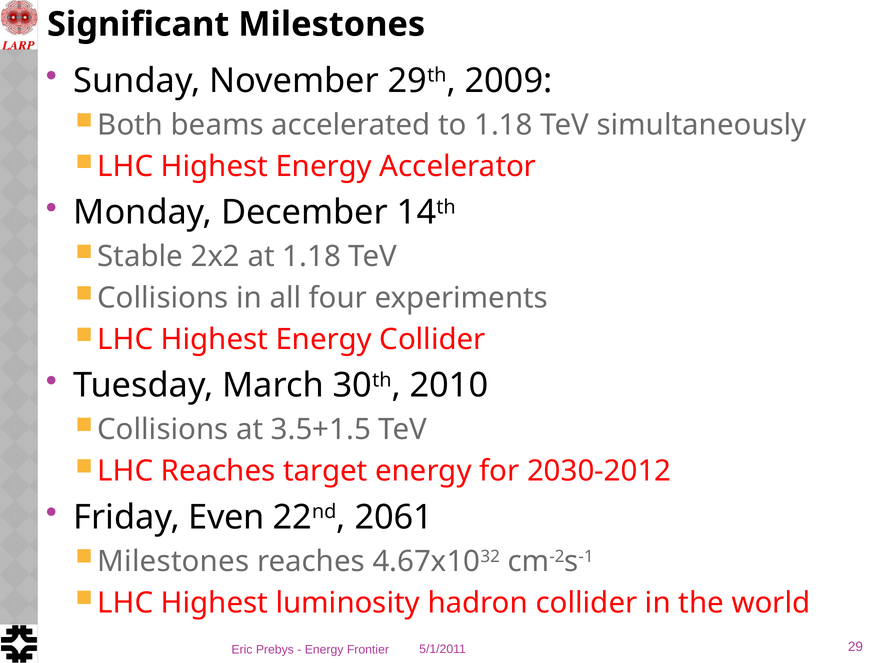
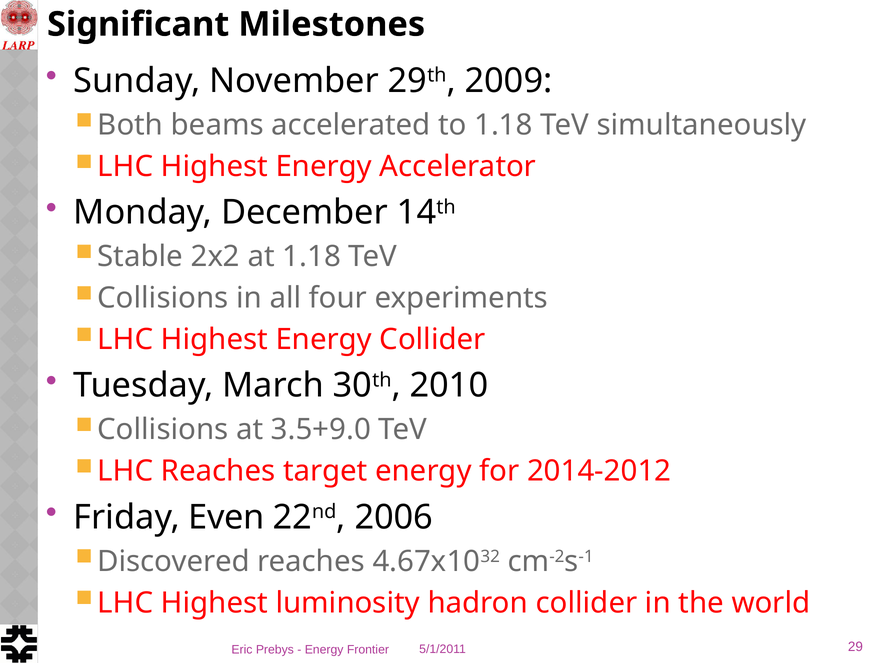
3.5+1.5: 3.5+1.5 -> 3.5+9.0 (321, 430)
2030-2012: 2030-2012 -> 2014-2012 (599, 471)
2061: 2061 -> 2006 (394, 517)
Milestones: Milestones -> Discovered (174, 561)
